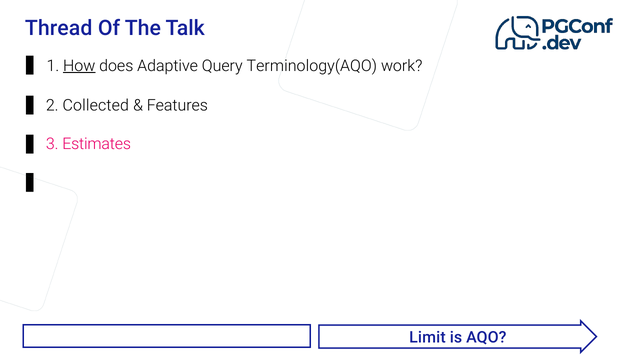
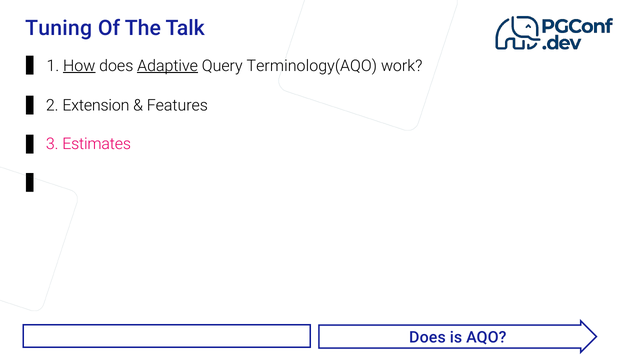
Thread: Thread -> Tuning (59, 28)
Adaptive underline: none -> present (168, 66)
Collected: Collected -> Extension (96, 106)
Limit: Limit -> Does (427, 337)
